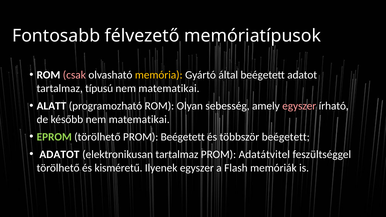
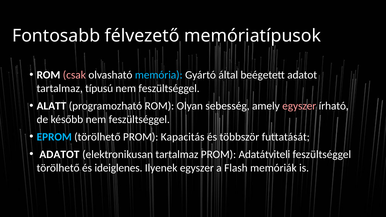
memória colour: yellow -> light blue (159, 75)
matematikai: matematikai -> feszültséggel (169, 88)
később nem matematikai: matematikai -> feszültséggel (139, 119)
EPROM colour: light green -> light blue (54, 137)
PROM Beégetett: Beégetett -> Kapacitás (183, 137)
többször beégetett: beégetett -> futtatását (286, 137)
Adatátvitel: Adatátvitel -> Adatátviteli (264, 154)
kisméretű: kisméretű -> ideiglenes (118, 168)
